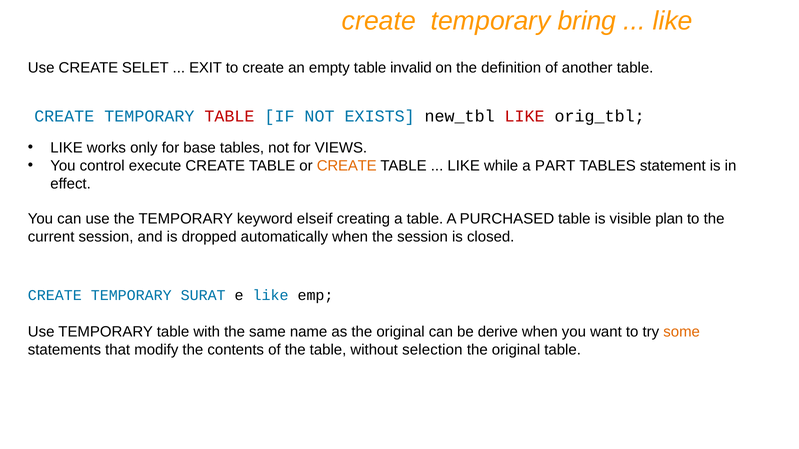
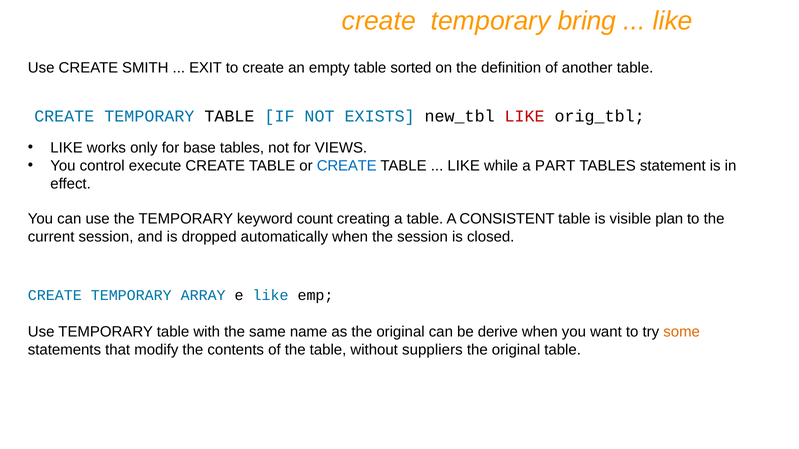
SELET: SELET -> SMITH (145, 68)
invalid: invalid -> sorted (411, 68)
TABLE colour: red -> black (229, 117)
CREATE colour: orange -> blue (347, 166)
elseif: elseif -> count (315, 219)
PURCHASED: PURCHASED -> CONSISTENT (507, 219)
SURAT: SURAT -> ARRAY (203, 295)
selection: selection -> suppliers (432, 350)
